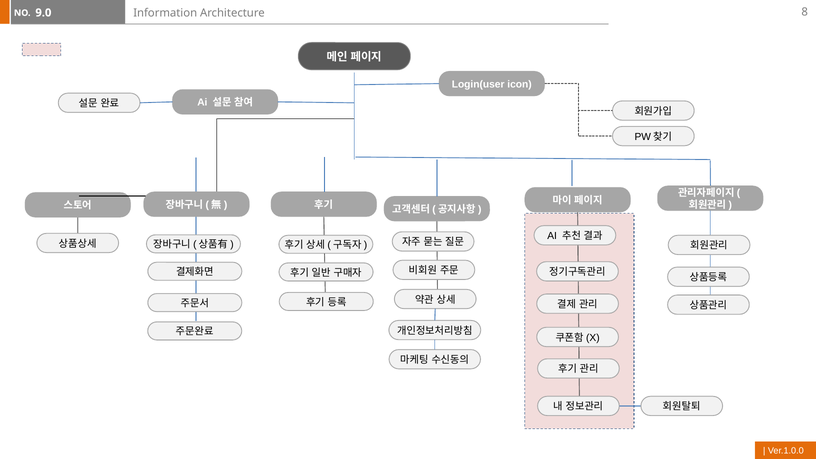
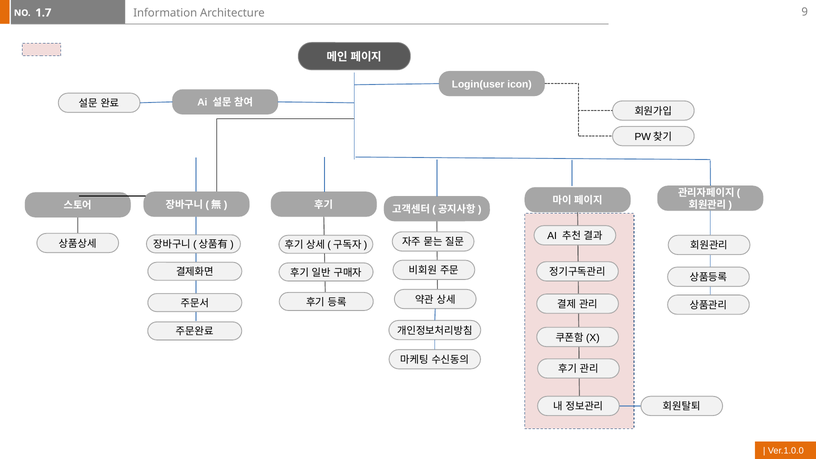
9.0: 9.0 -> 1.7 (43, 13)
8: 8 -> 9 (805, 12)
